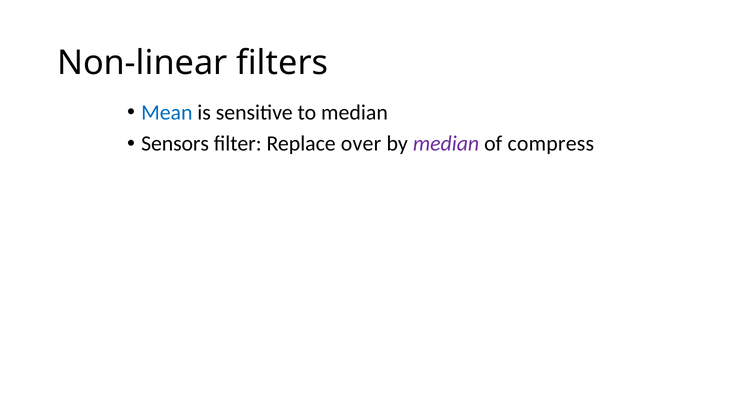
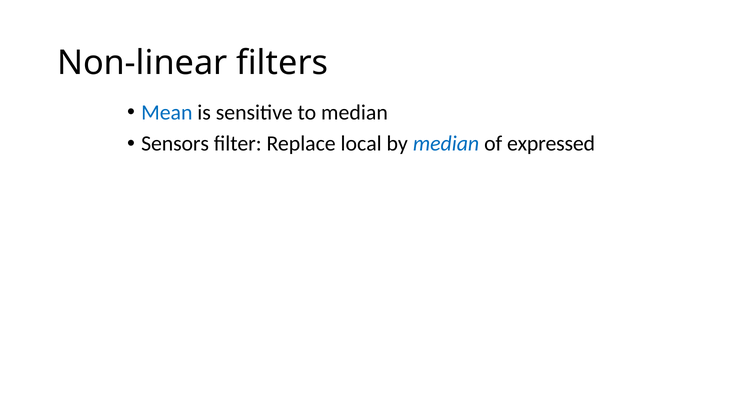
over: over -> local (361, 144)
median colour: purple -> blue (446, 144)
compress: compress -> expressed (551, 144)
